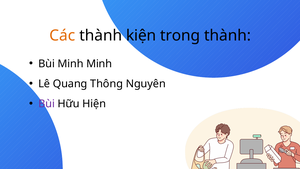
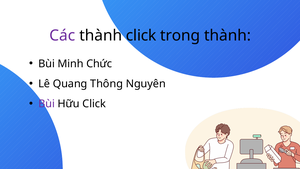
Các colour: orange -> purple (62, 36)
thành kiện: kiện -> click (141, 36)
Minh Minh: Minh -> Chức (99, 64)
Hữu Hiện: Hiện -> Click (94, 104)
